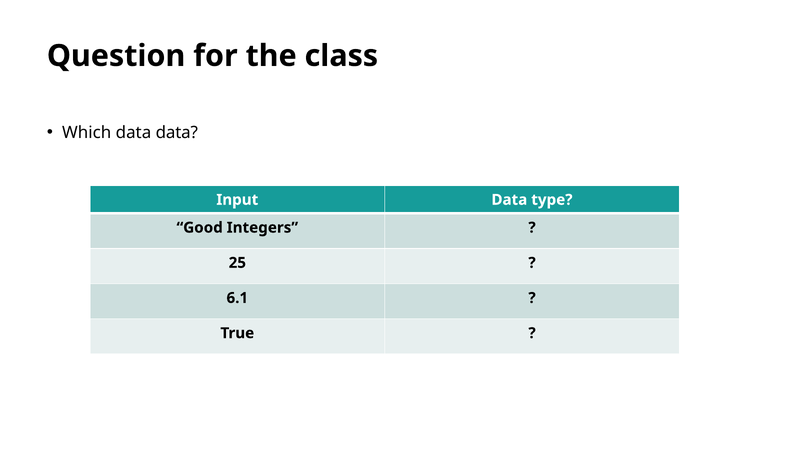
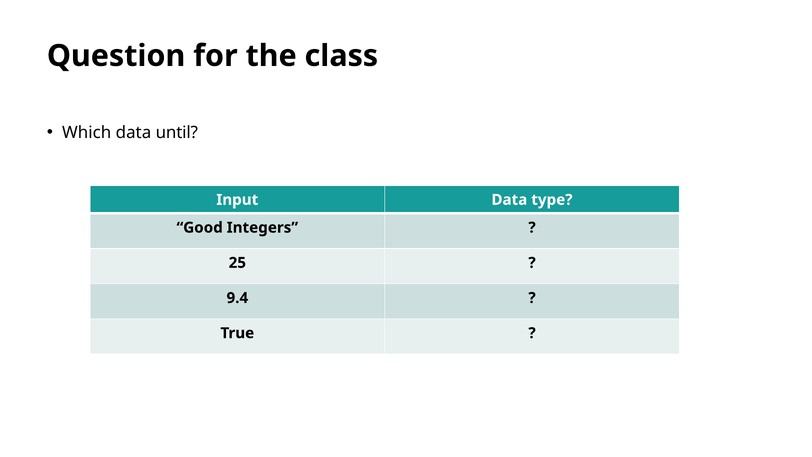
data data: data -> until (177, 133)
6.1: 6.1 -> 9.4 (237, 298)
